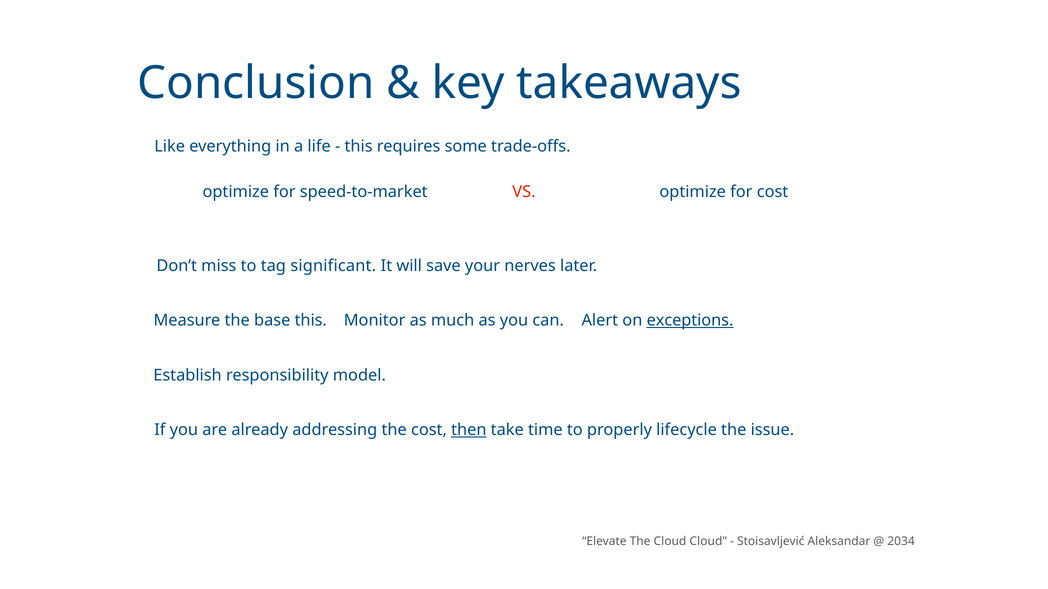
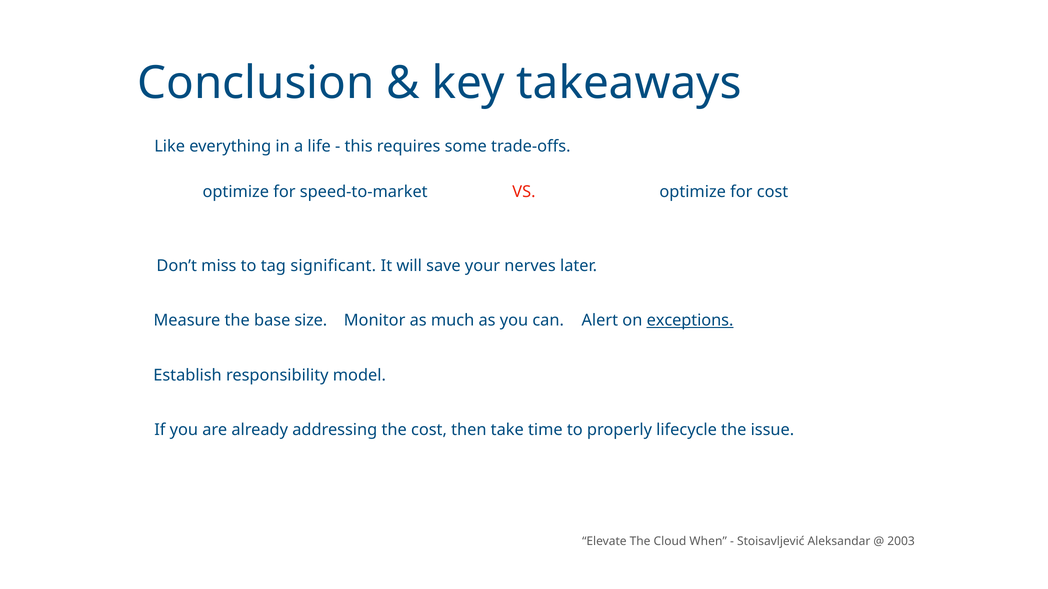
base this: this -> size (311, 321)
then underline: present -> none (469, 430)
Cloud Cloud: Cloud -> When (708, 542)
2034: 2034 -> 2003 (901, 542)
